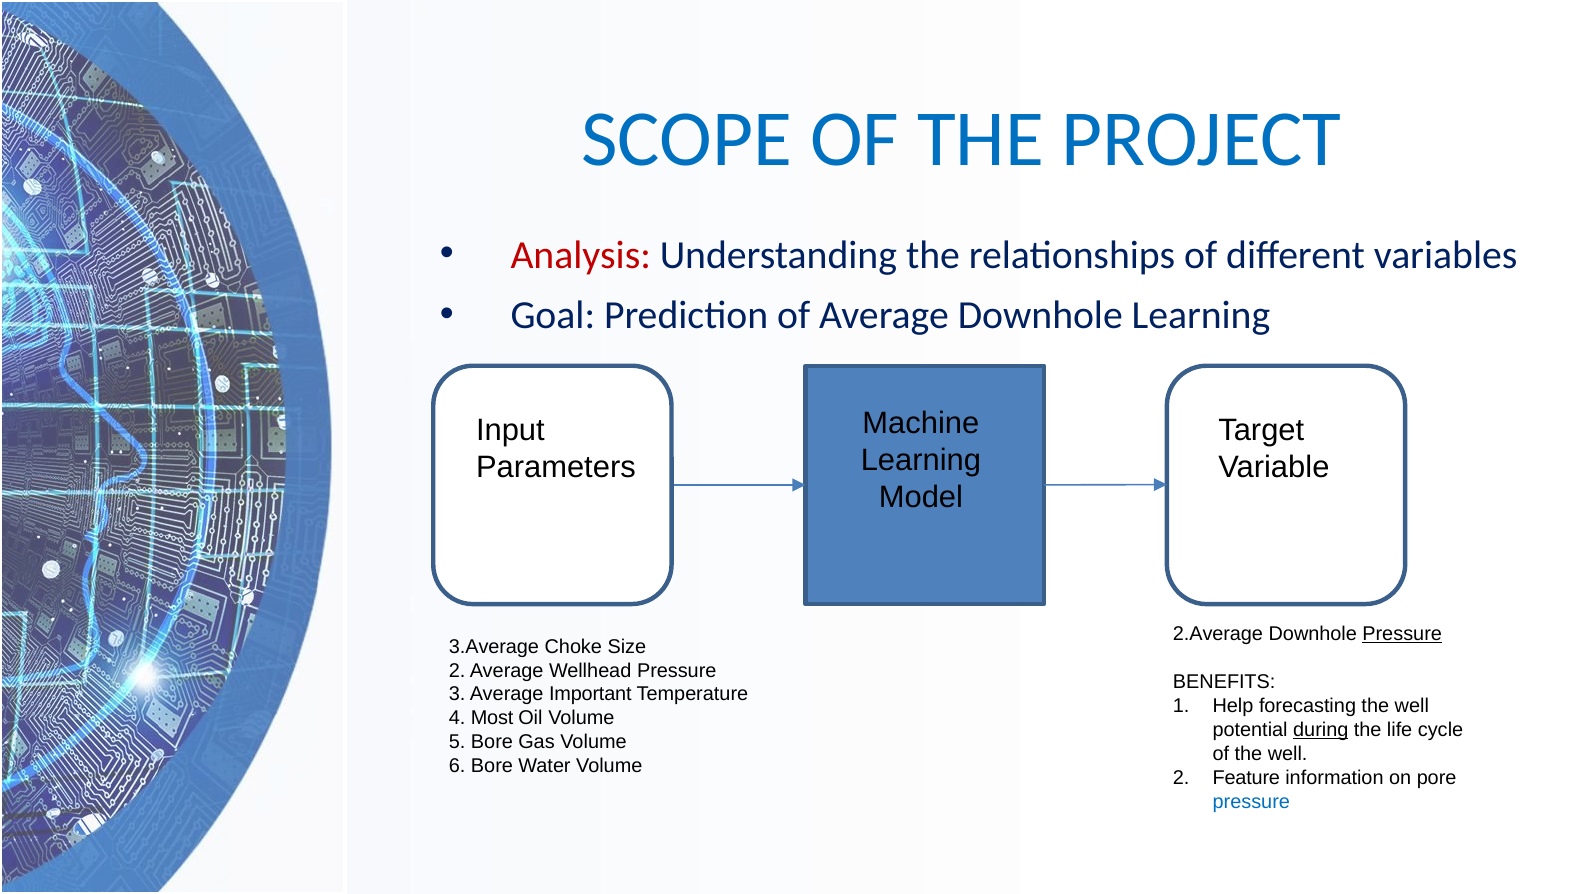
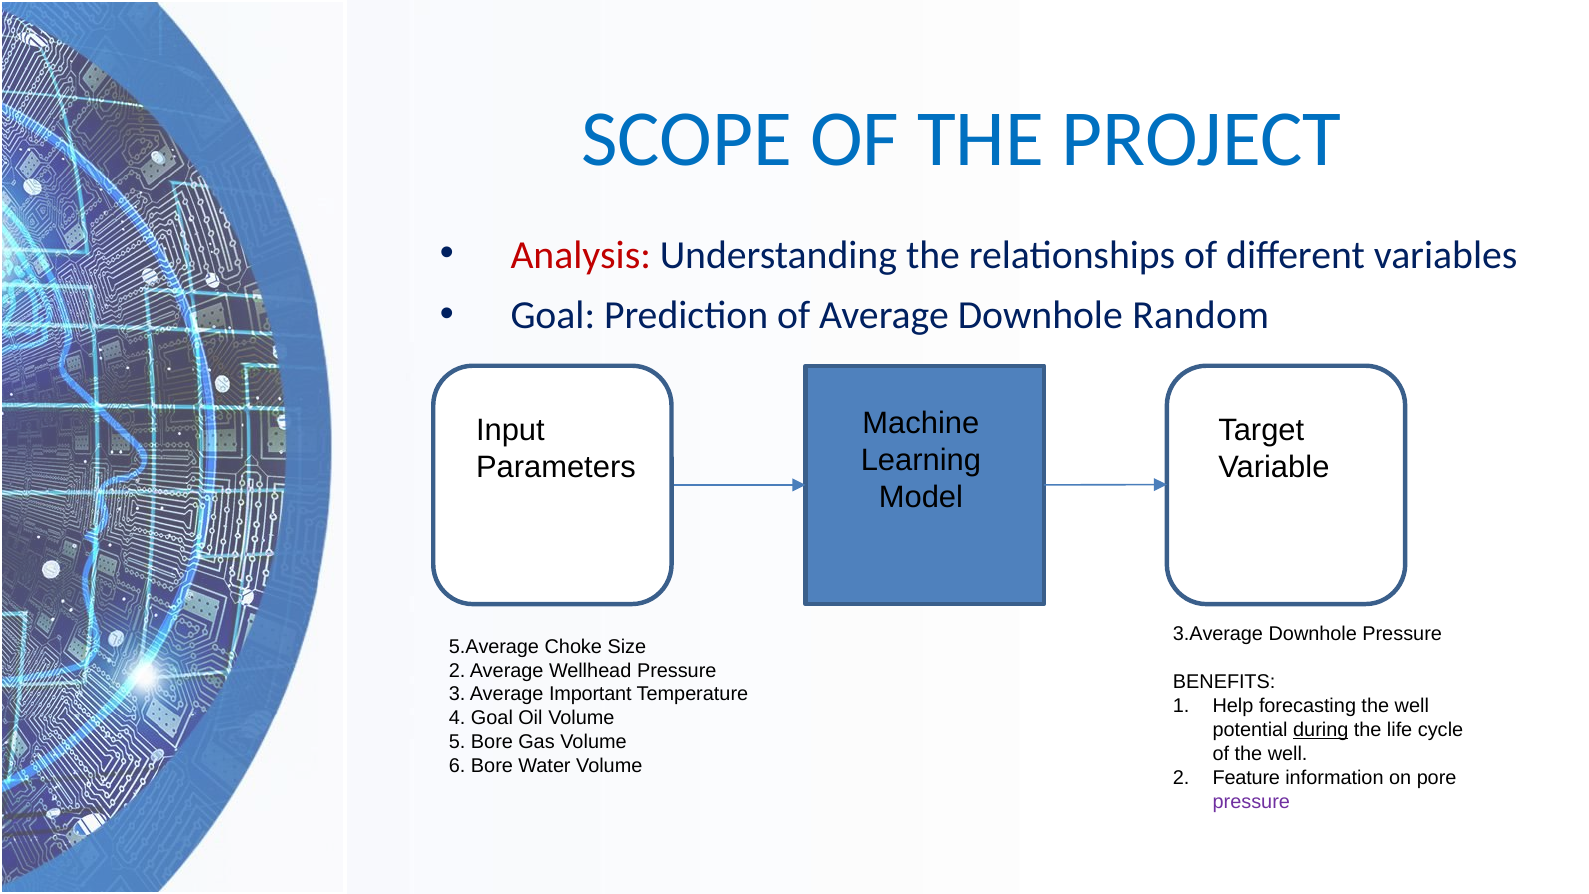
Downhole Learning: Learning -> Random (1201, 315)
2.Average: 2.Average -> 3.Average (1218, 634)
Pressure underline: present -> none (1402, 634)
3.Average: 3.Average -> 5.Average (494, 646)
4 Most: Most -> Goal (492, 718)
pressure colour: blue -> purple (1251, 801)
